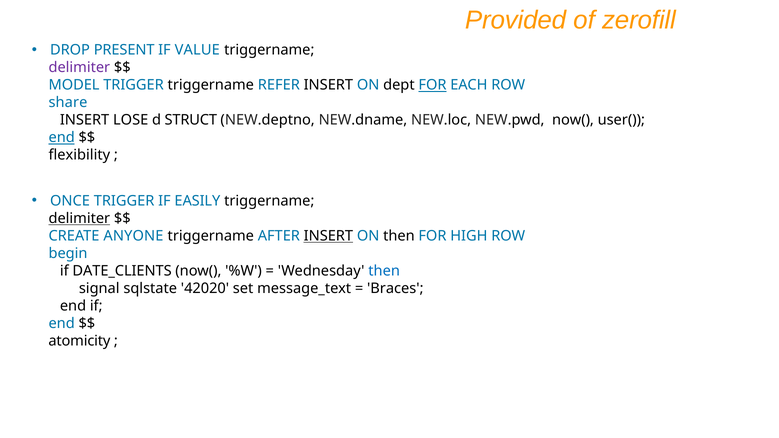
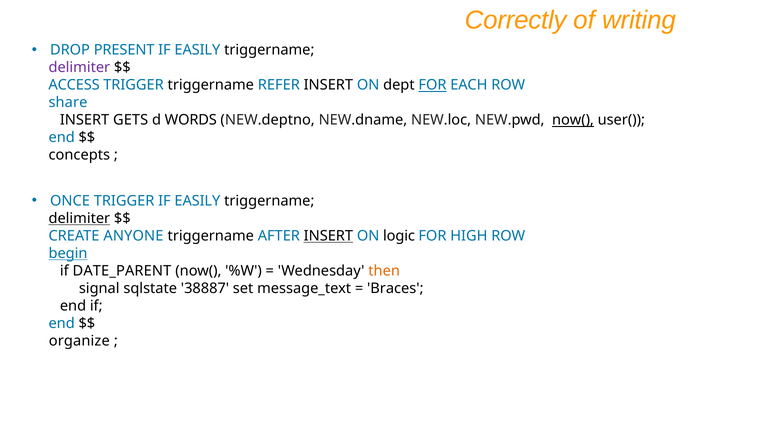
Provided: Provided -> Correctly (516, 20)
zerofill: zerofill -> writing (639, 20)
VALUE: VALUE -> EASILY (197, 50)
MODEL: MODEL -> ACCESS (74, 85)
LOSE: LOSE -> GETS (131, 120)
STRUCT: STRUCT -> WORDS (191, 120)
now( underline: none -> present (573, 120)
end underline: present -> none (62, 138)
flexibility: flexibility -> concepts (79, 155)
ON then: then -> logic (399, 236)
begin underline: none -> present (68, 254)
DATE_CLIENTS: DATE_CLIENTS -> DATE_PARENT (122, 271)
then colour: blue -> orange (384, 271)
42020: 42020 -> 38887 (205, 289)
atomicity: atomicity -> organize (79, 341)
